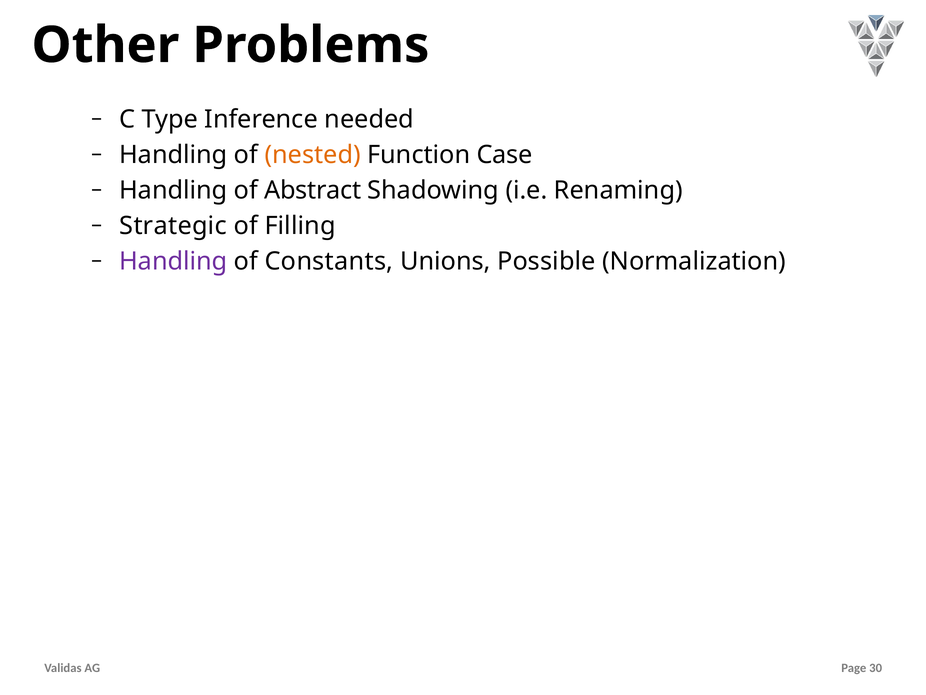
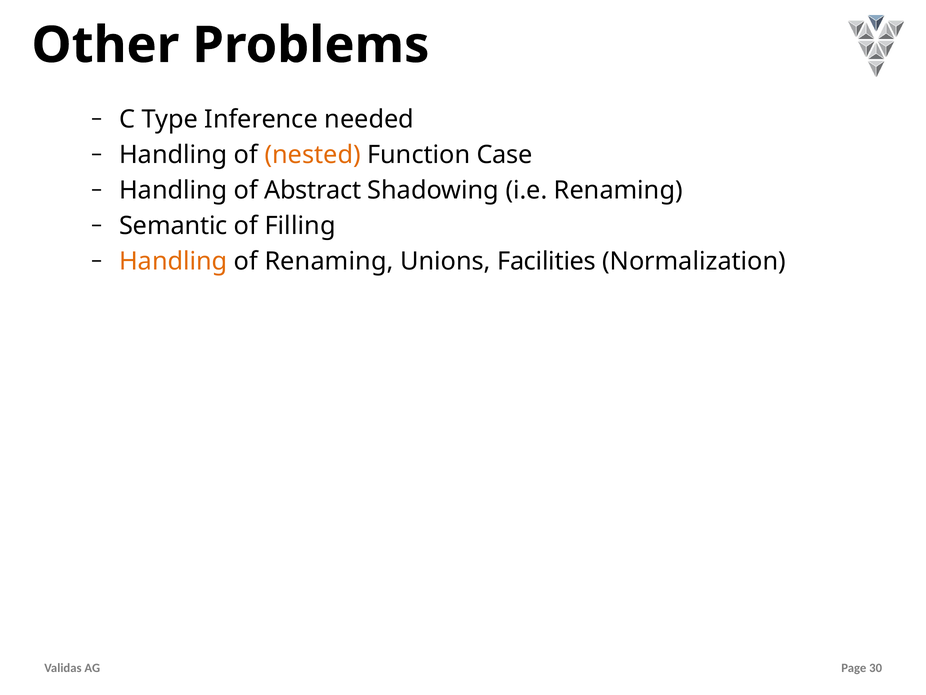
Strategic: Strategic -> Semantic (173, 226)
Handling colour: purple -> orange (173, 261)
of Constants: Constants -> Renaming (329, 261)
Possible: Possible -> Facilities (547, 261)
